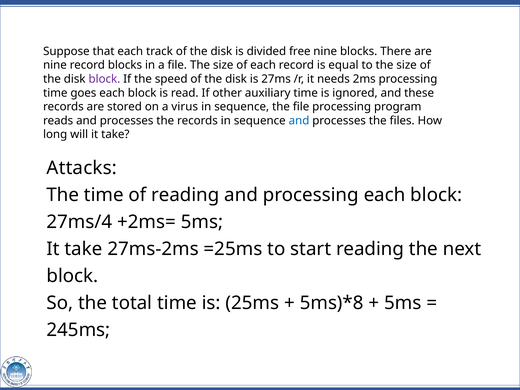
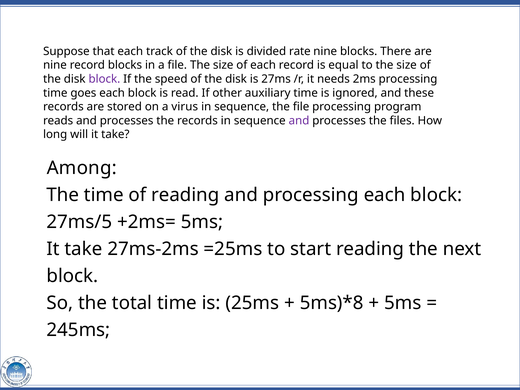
free: free -> rate (300, 51)
and colour: blue -> purple (299, 121)
Attacks: Attacks -> Among (82, 168)
27ms/4: 27ms/4 -> 27ms/5 (79, 222)
